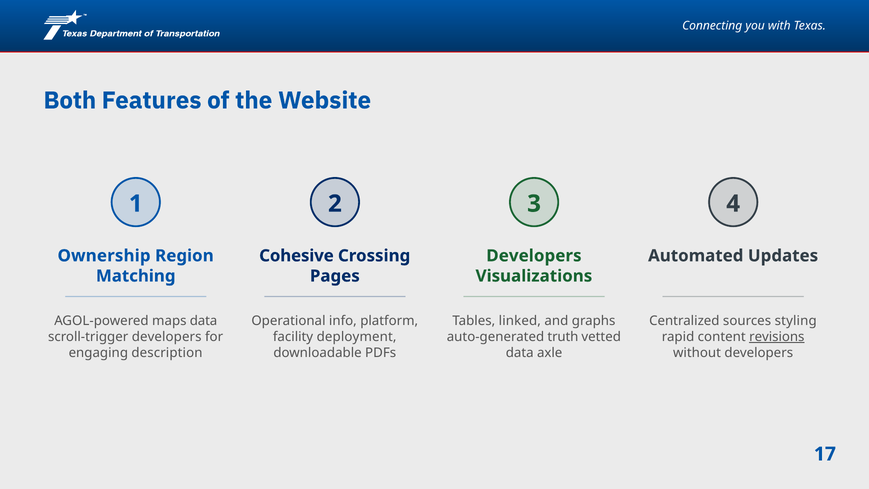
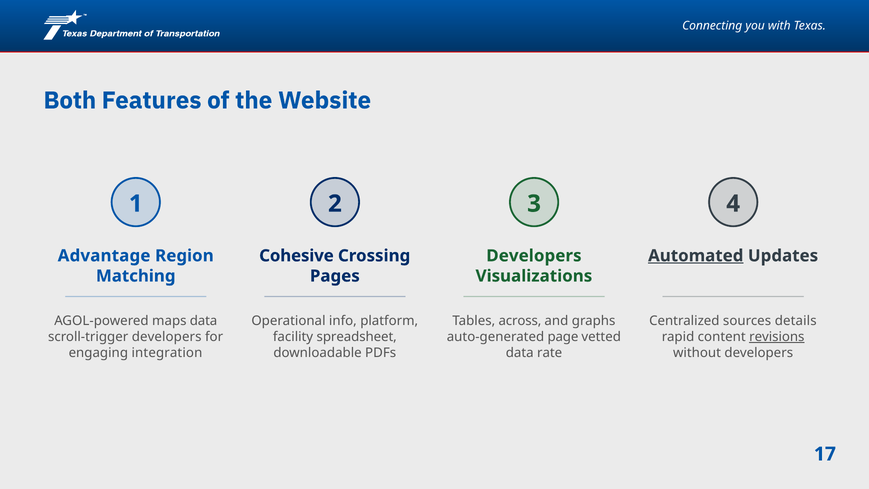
Ownership: Ownership -> Advantage (104, 256)
Automated underline: none -> present (696, 256)
linked: linked -> across (520, 321)
styling: styling -> details (796, 321)
deployment: deployment -> spreadsheet (357, 337)
truth: truth -> page (563, 337)
description: description -> integration (167, 353)
axle: axle -> rate (550, 353)
